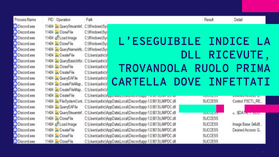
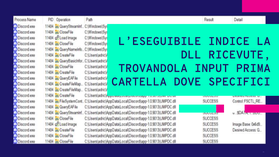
RUOLO: RUOLO -> INPUT (212, 68)
INFETTATI: INFETTATI -> SPECIFICI (239, 82)
